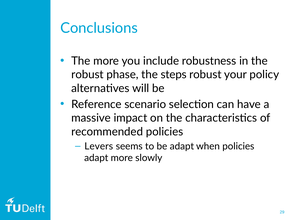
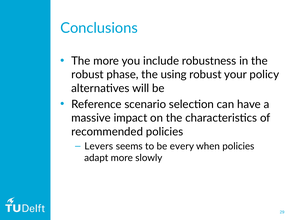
steps: steps -> using (174, 75)
be adapt: adapt -> every (182, 146)
